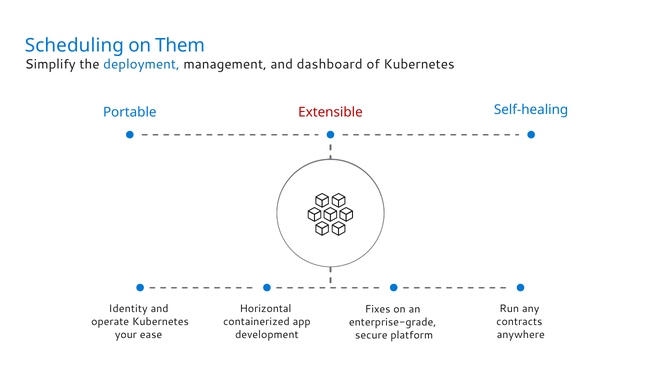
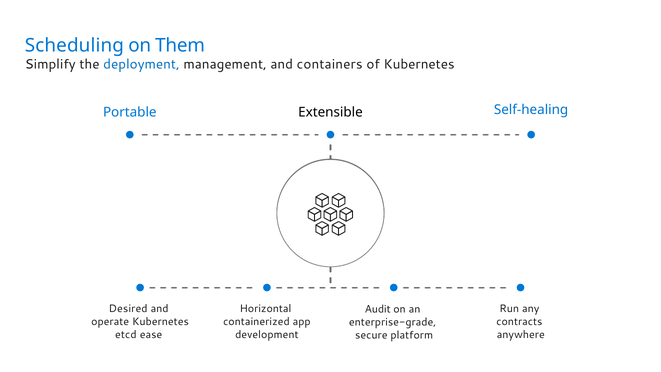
dashboard: dashboard -> containers (330, 64)
Extensible colour: red -> black (330, 112)
Identity: Identity -> Desired (128, 308)
Fixes: Fixes -> Audit (378, 309)
your: your -> etcd (126, 334)
